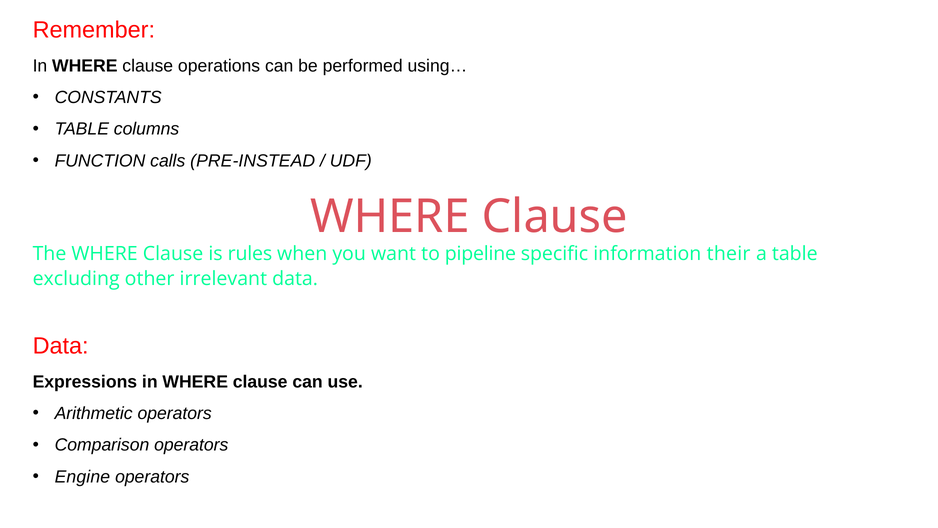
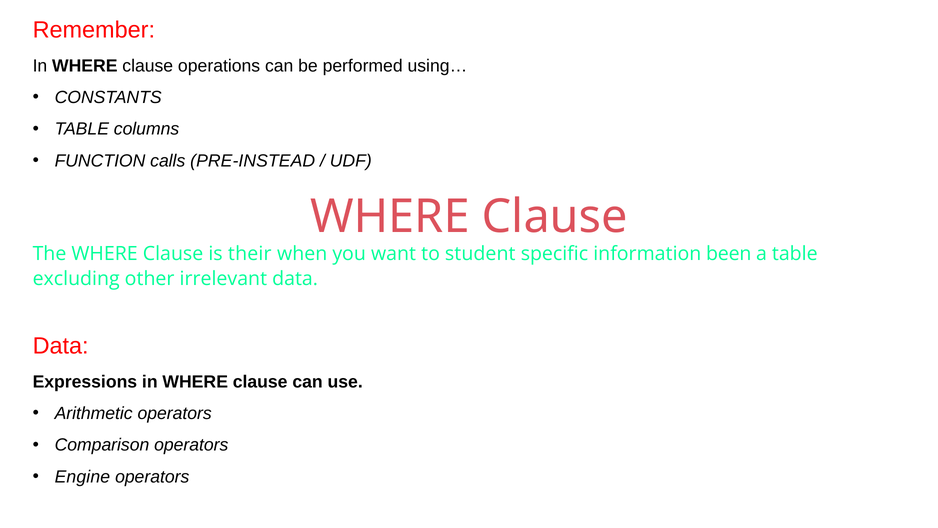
rules: rules -> their (250, 254)
pipeline: pipeline -> student (480, 254)
their: their -> been (729, 254)
